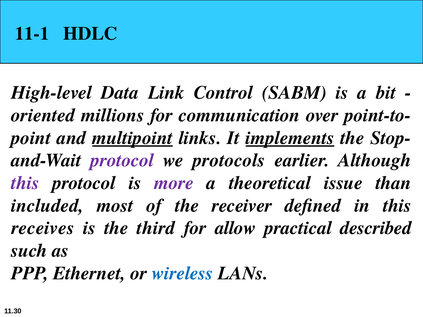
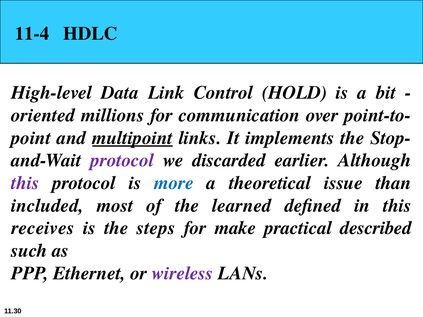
11-1: 11-1 -> 11-4 (32, 34)
SABM: SABM -> HOLD (295, 93)
implements underline: present -> none (290, 138)
protocols: protocols -> discarded (229, 161)
more colour: purple -> blue (174, 183)
receiver: receiver -> learned (242, 206)
third: third -> steps (156, 228)
allow: allow -> make (236, 228)
wireless colour: blue -> purple (182, 273)
